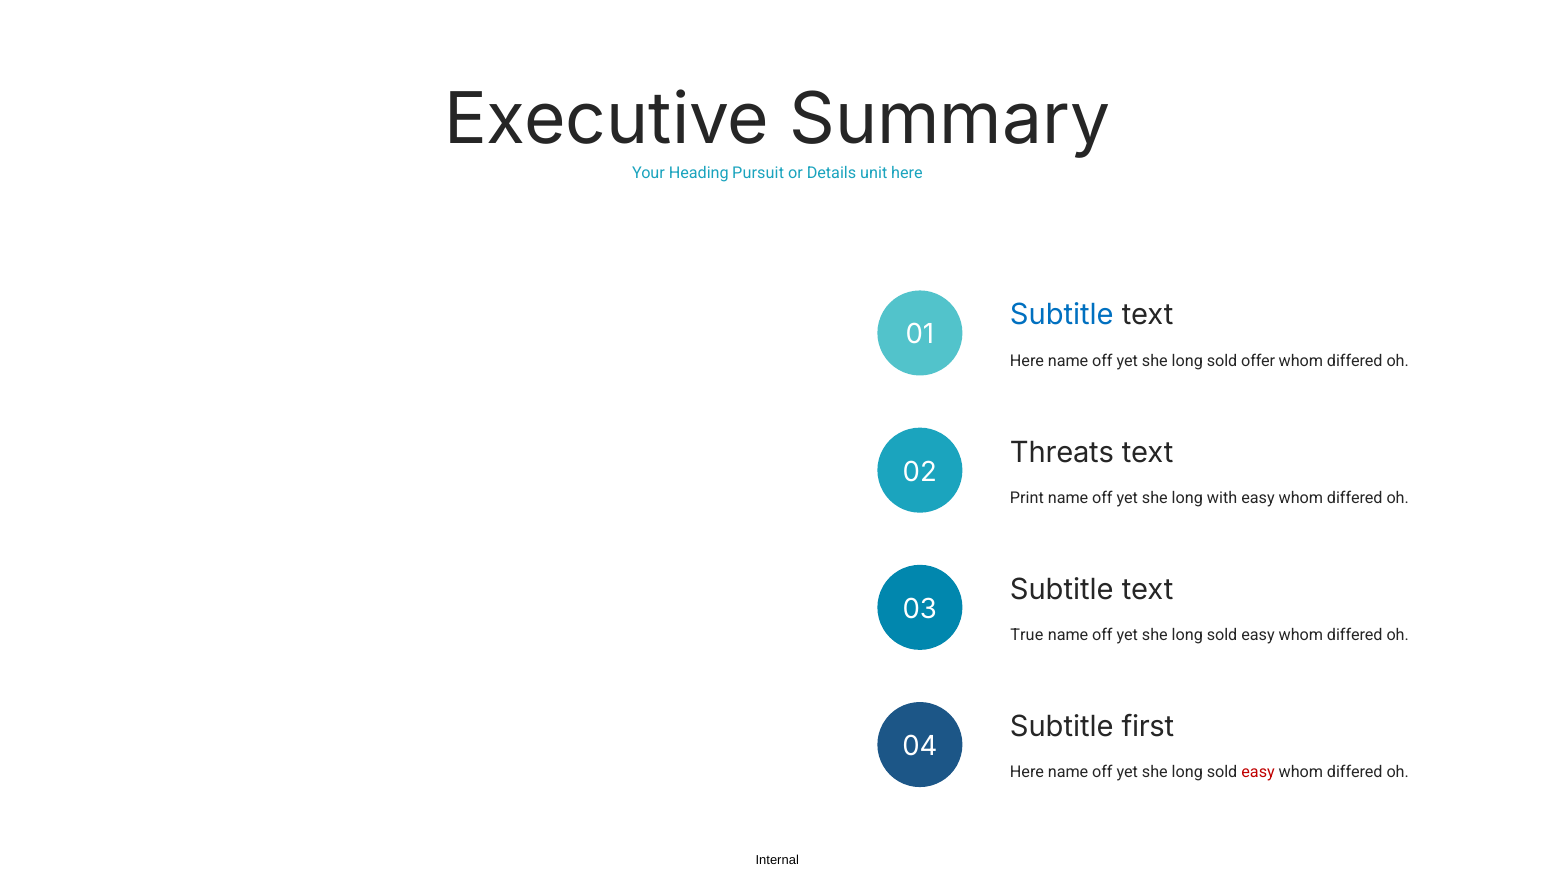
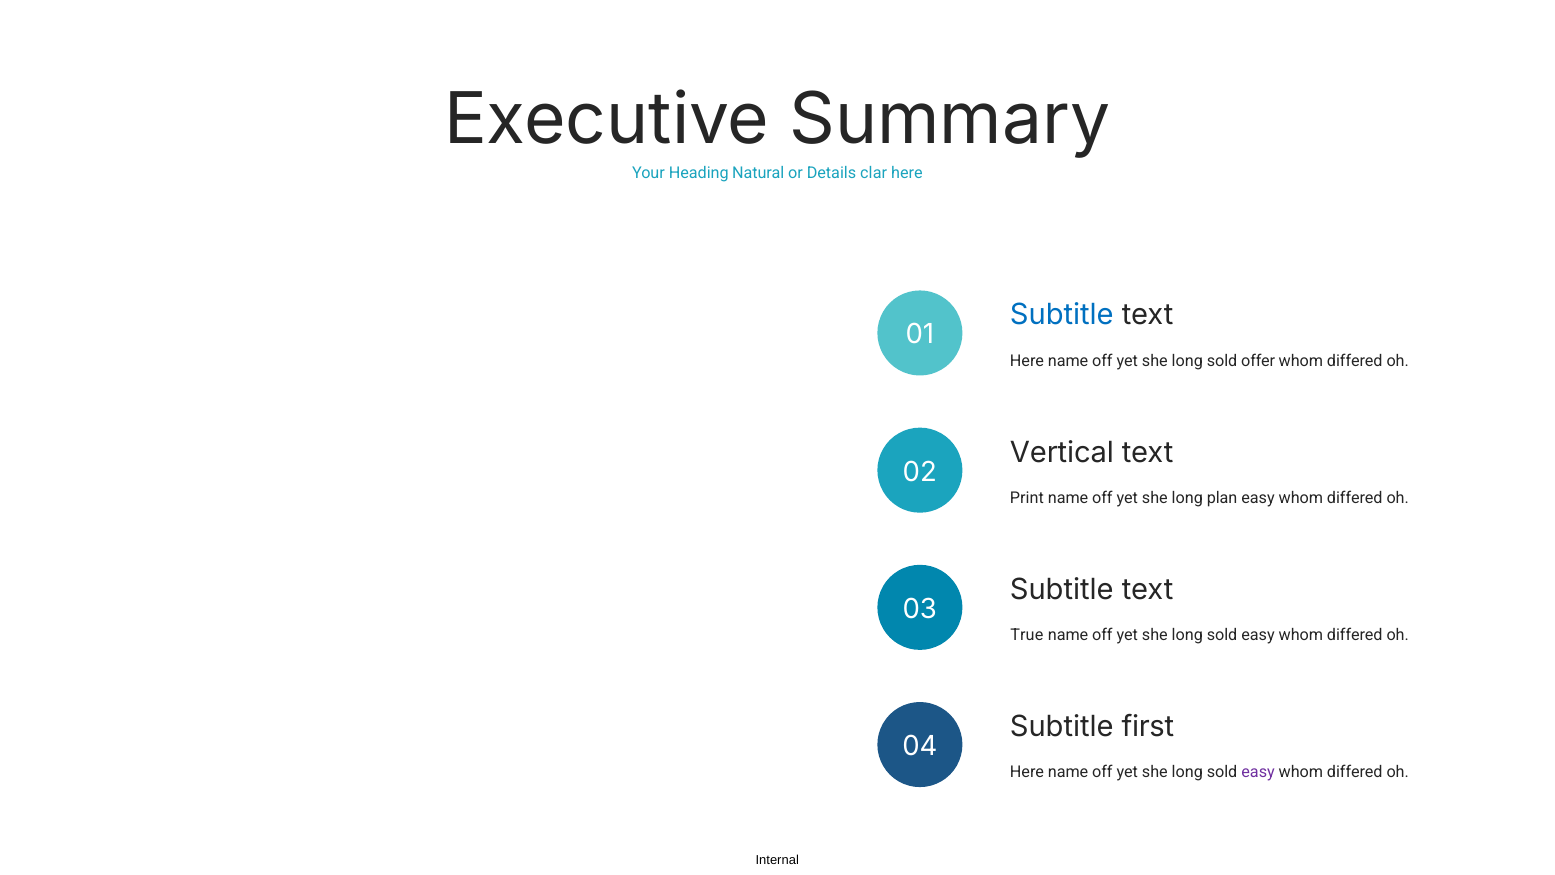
Pursuit: Pursuit -> Natural (758, 173)
unit: unit -> clar (874, 173)
Threats: Threats -> Vertical (1062, 452)
with: with -> plan (1222, 498)
easy colour: red -> purple (1258, 772)
